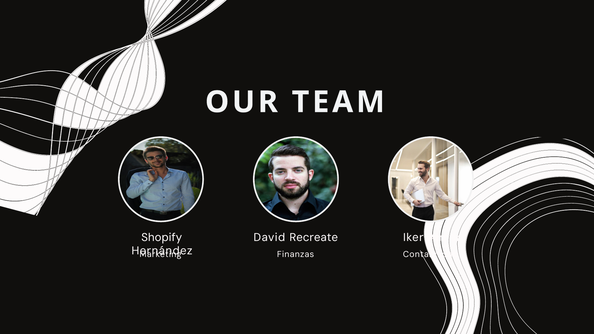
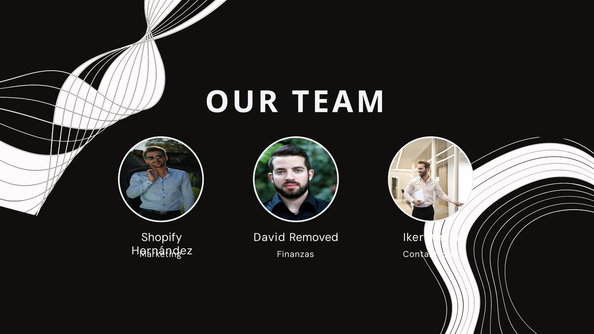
Recreate: Recreate -> Removed (314, 237)
